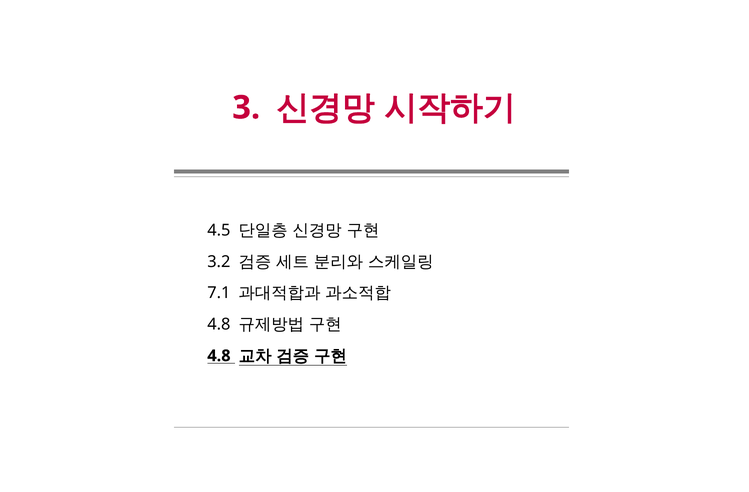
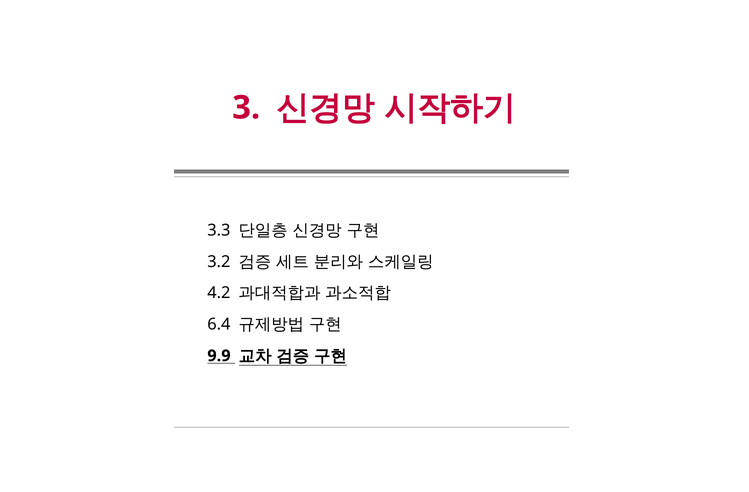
4.5: 4.5 -> 3.3 (219, 230)
7.1: 7.1 -> 4.2 (219, 293)
4.8: 4.8 -> 6.4 (219, 324)
4.8: 4.8 -> 9.9 (219, 356)
